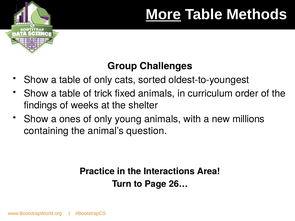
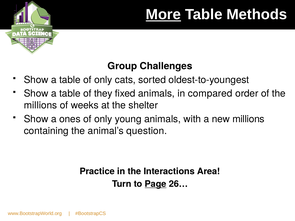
trick: trick -> they (103, 94)
curriculum: curriculum -> compared (210, 94)
findings: findings -> millions (40, 105)
Page underline: none -> present (156, 184)
